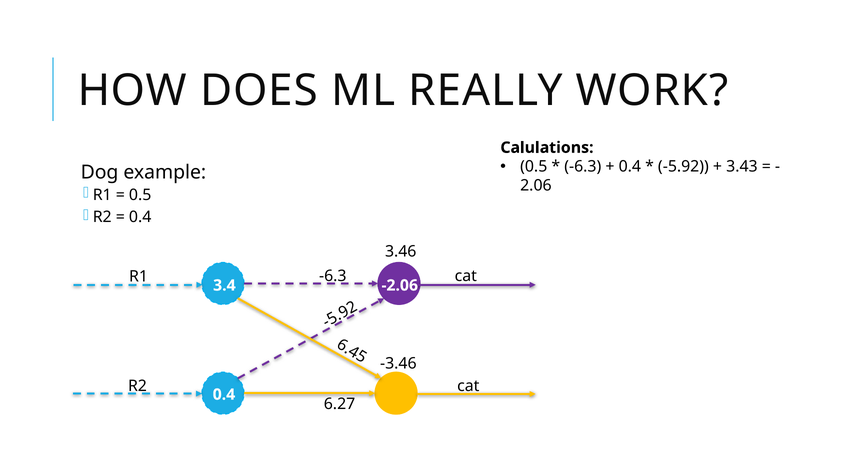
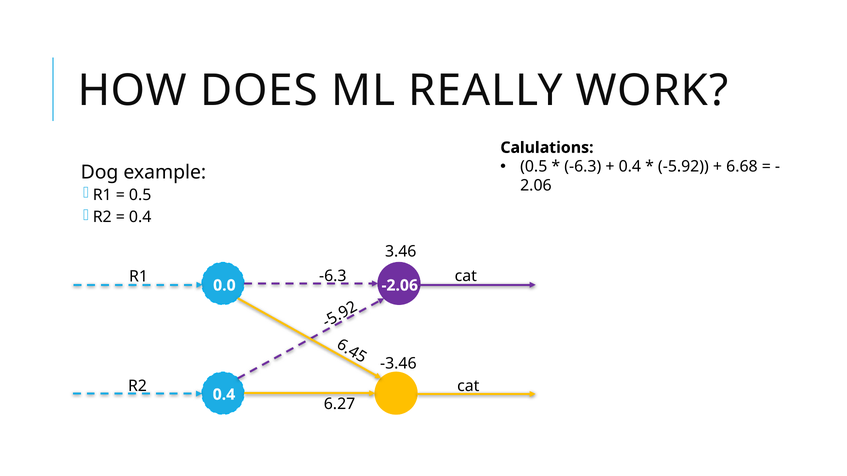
3.43: 3.43 -> 6.68 (742, 167)
3.4: 3.4 -> 0.0 (224, 286)
